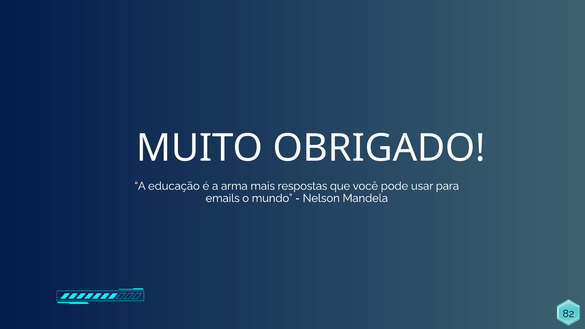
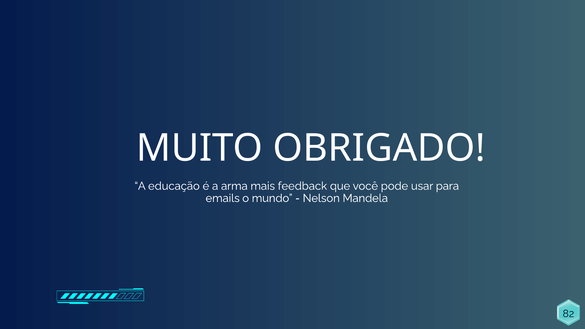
respostas: respostas -> feedback (302, 186)
